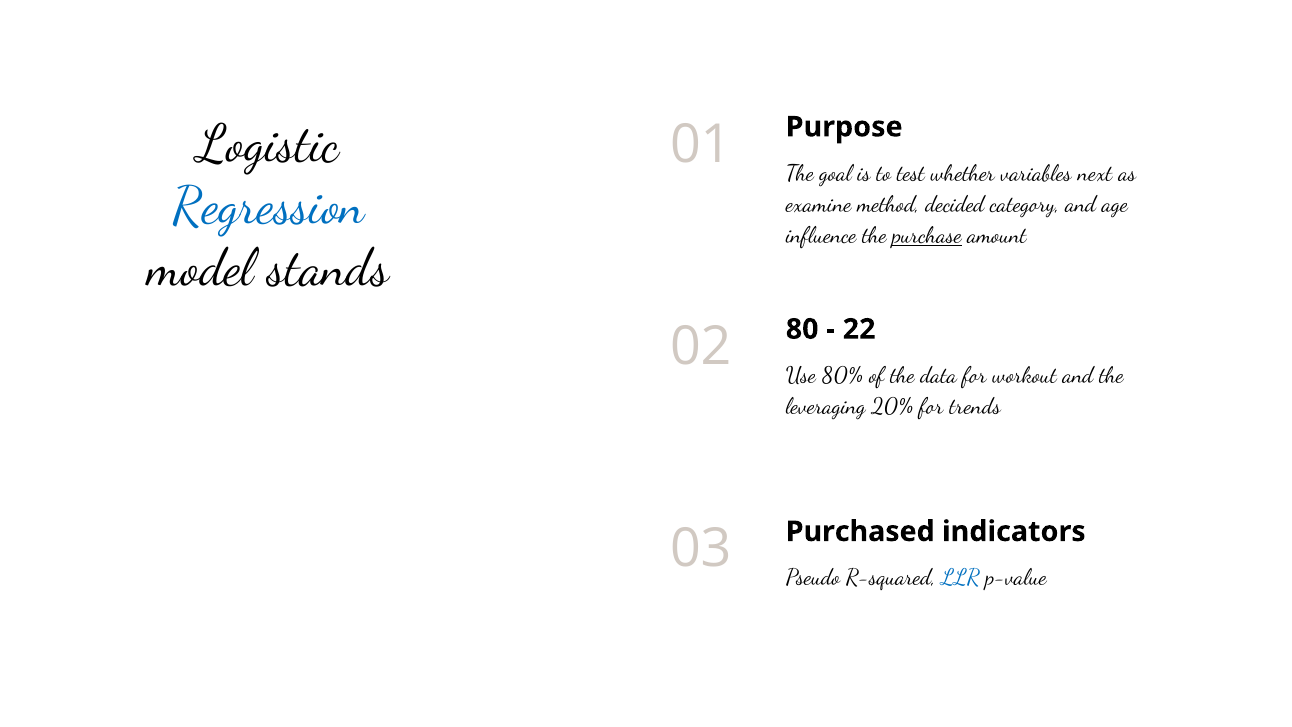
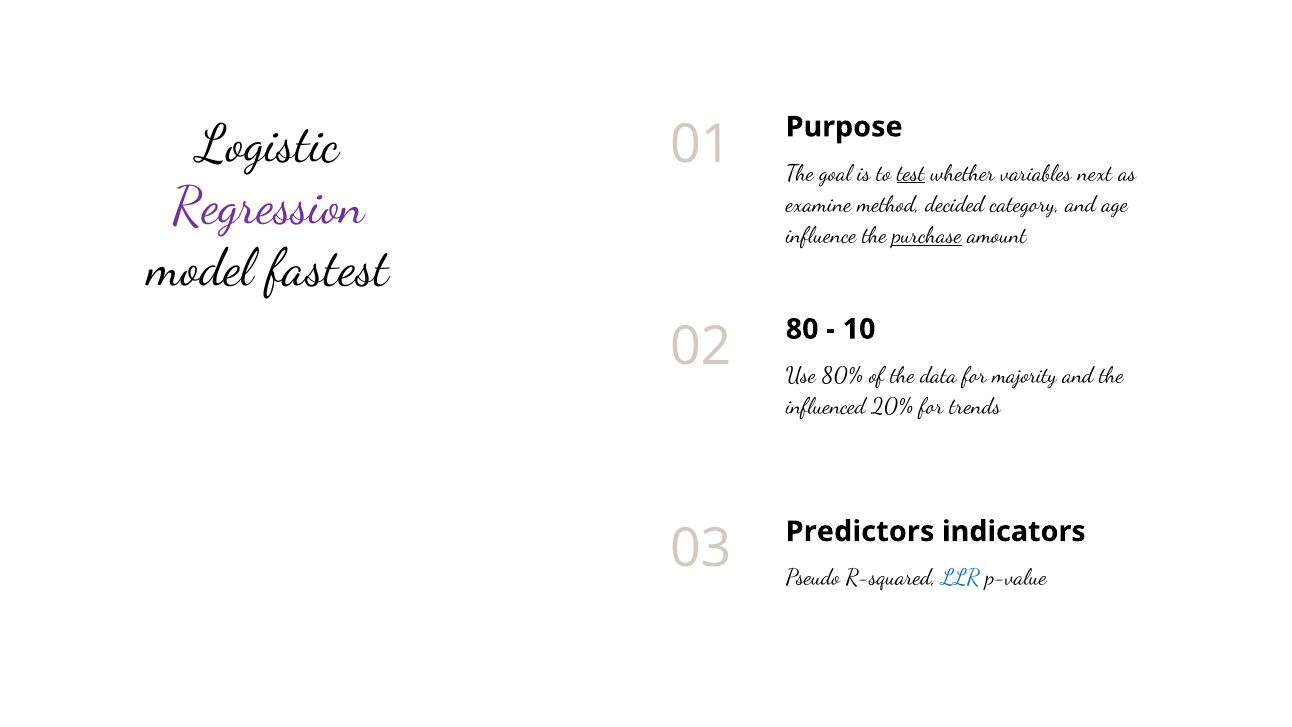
test underline: none -> present (911, 173)
Regression colour: blue -> purple (269, 205)
stands: stands -> fastest (329, 268)
22: 22 -> 10 (859, 329)
workout: workout -> majority (1025, 375)
leveraging: leveraging -> influenced (826, 406)
Purchased: Purchased -> Predictors (860, 531)
